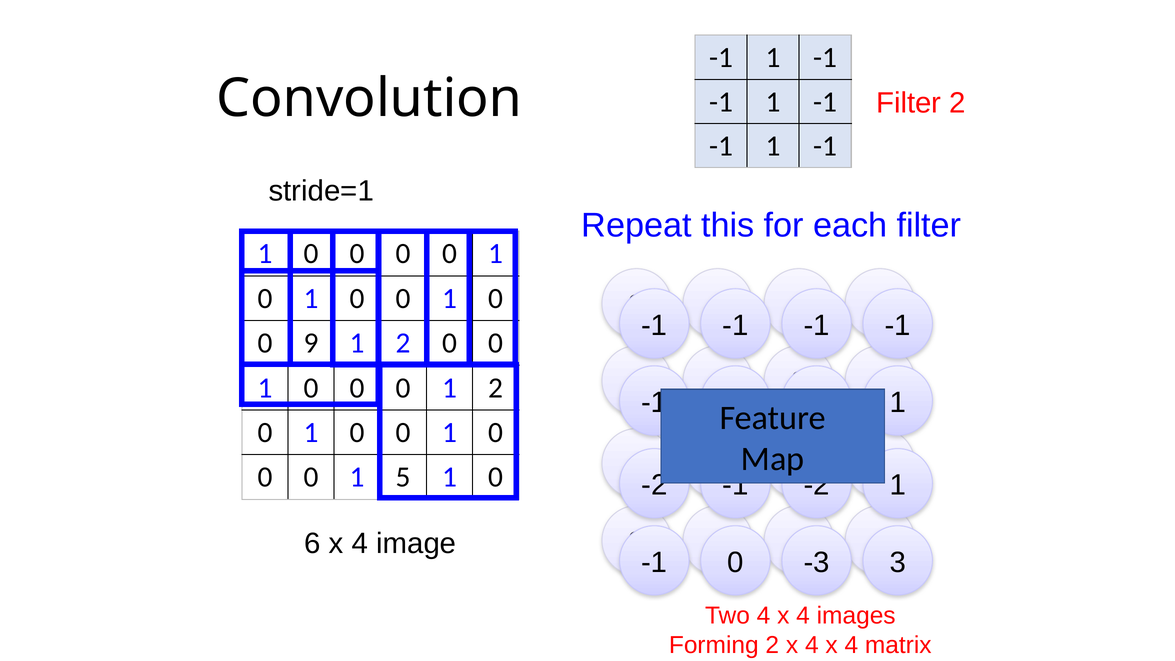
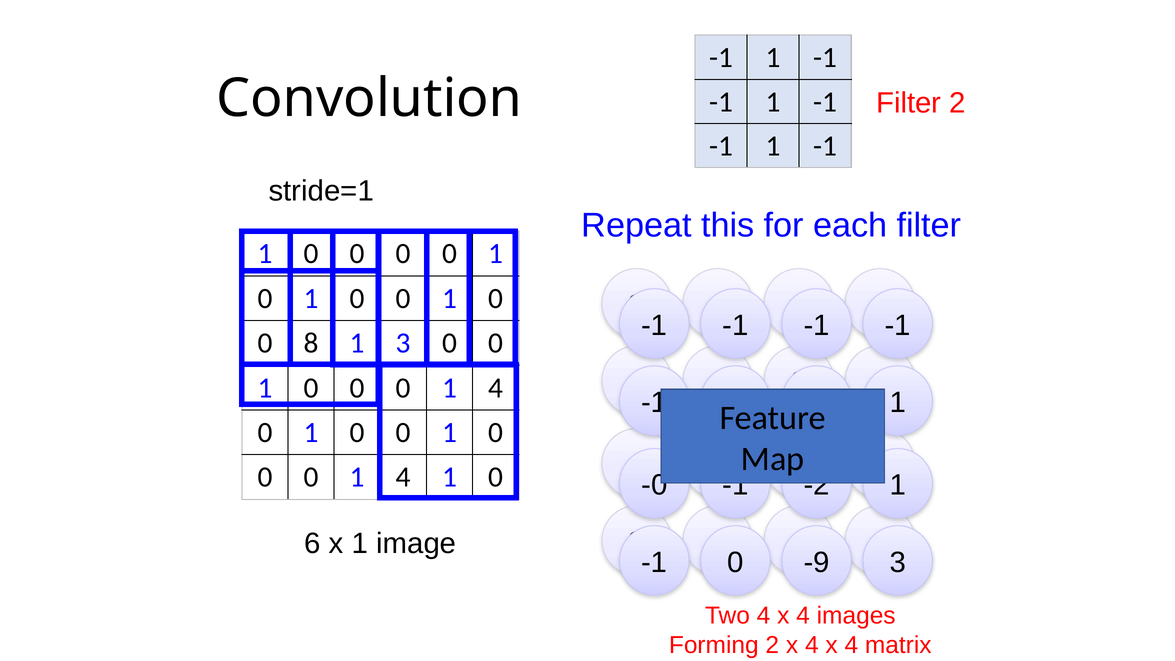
9: 9 -> 8 (311, 343)
2: 2 -> 3 (403, 343)
2: 2 -> 4 (496, 388)
5: 5 -> 4 (403, 477)
-2: -2 -> -0 (654, 485)
6 x 4: 4 -> 1 (360, 543)
-1 0 -3: -3 -> -9 (817, 562)
